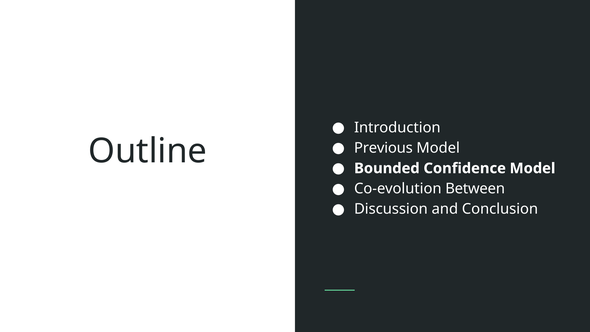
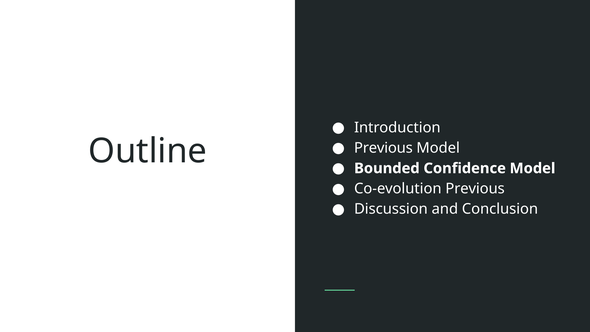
Co-evolution Between: Between -> Previous (475, 189)
